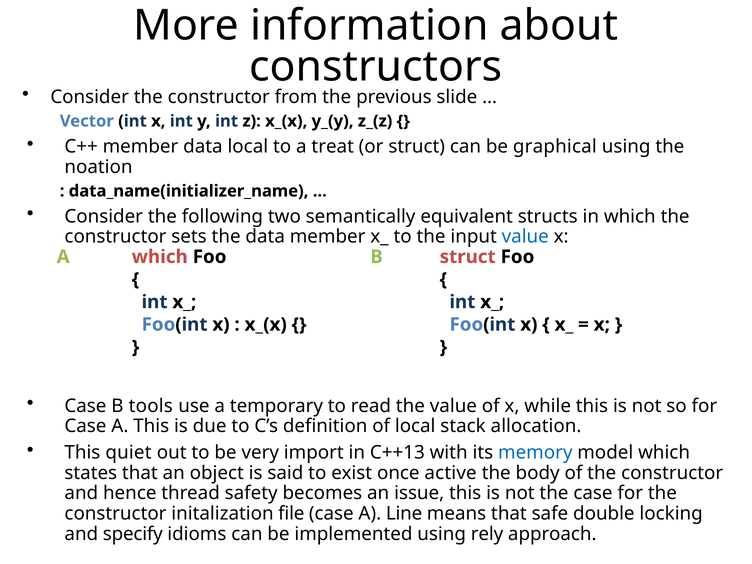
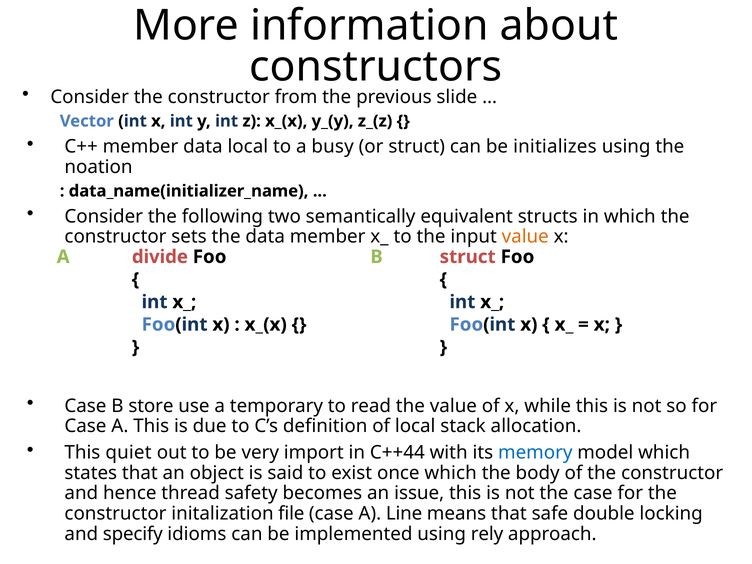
treat: treat -> busy (333, 147)
graphical: graphical -> initializes (555, 147)
value colour: blue -> orange (525, 237)
which: which -> divide (160, 257)
tools: tools -> store (151, 406)
C++13: C++13 -> C++44 (397, 453)
once active: active -> which (451, 473)
